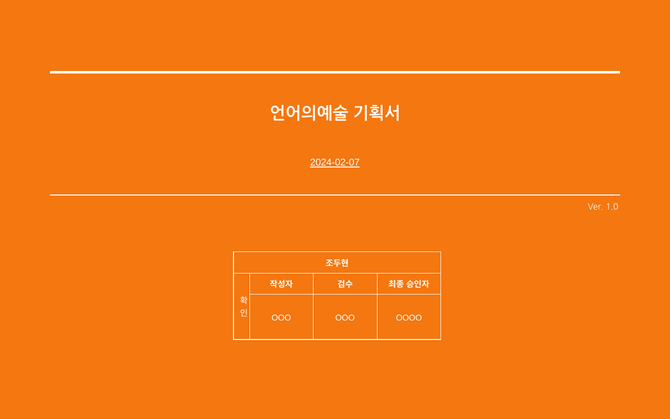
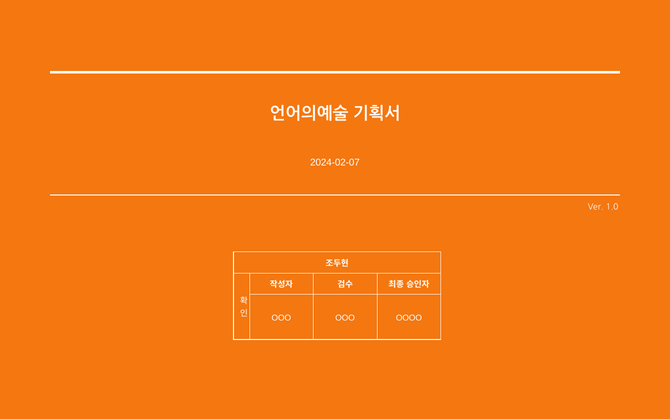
2024-02-07 underline: present -> none (335, 163)
